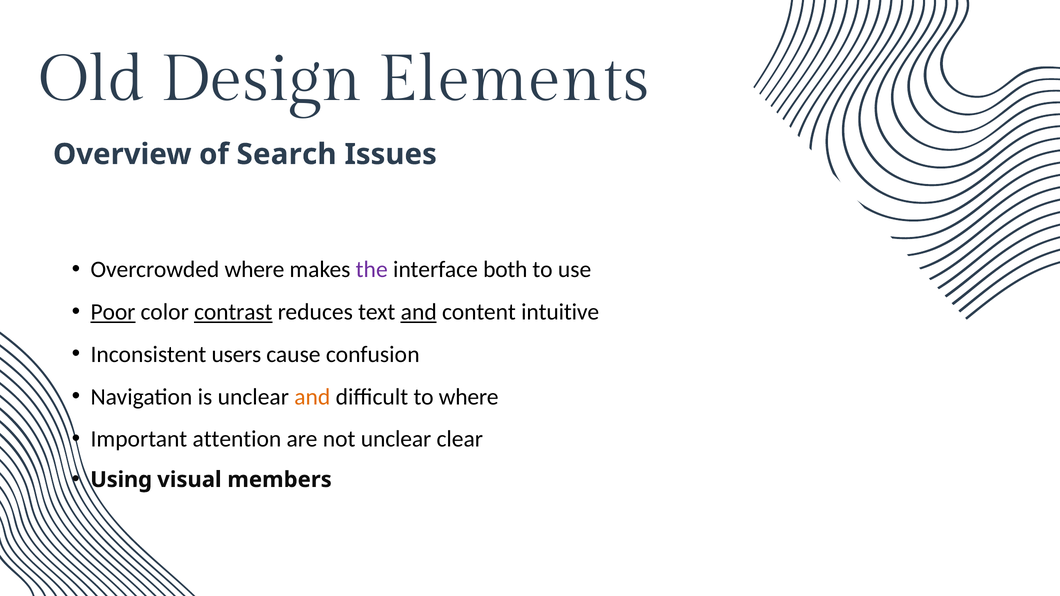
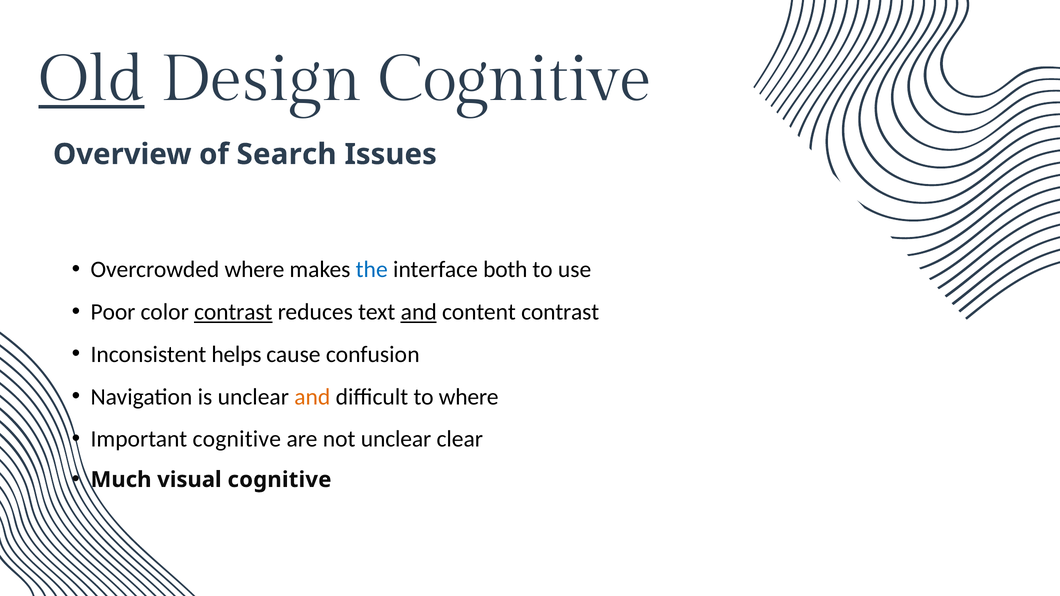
Old underline: none -> present (92, 79)
Design Elements: Elements -> Cognitive (514, 79)
the colour: purple -> blue (372, 270)
Poor underline: present -> none (113, 312)
content intuitive: intuitive -> contrast (560, 312)
users: users -> helps (236, 355)
Important attention: attention -> cognitive (237, 439)
Using: Using -> Much (121, 480)
visual members: members -> cognitive (279, 480)
